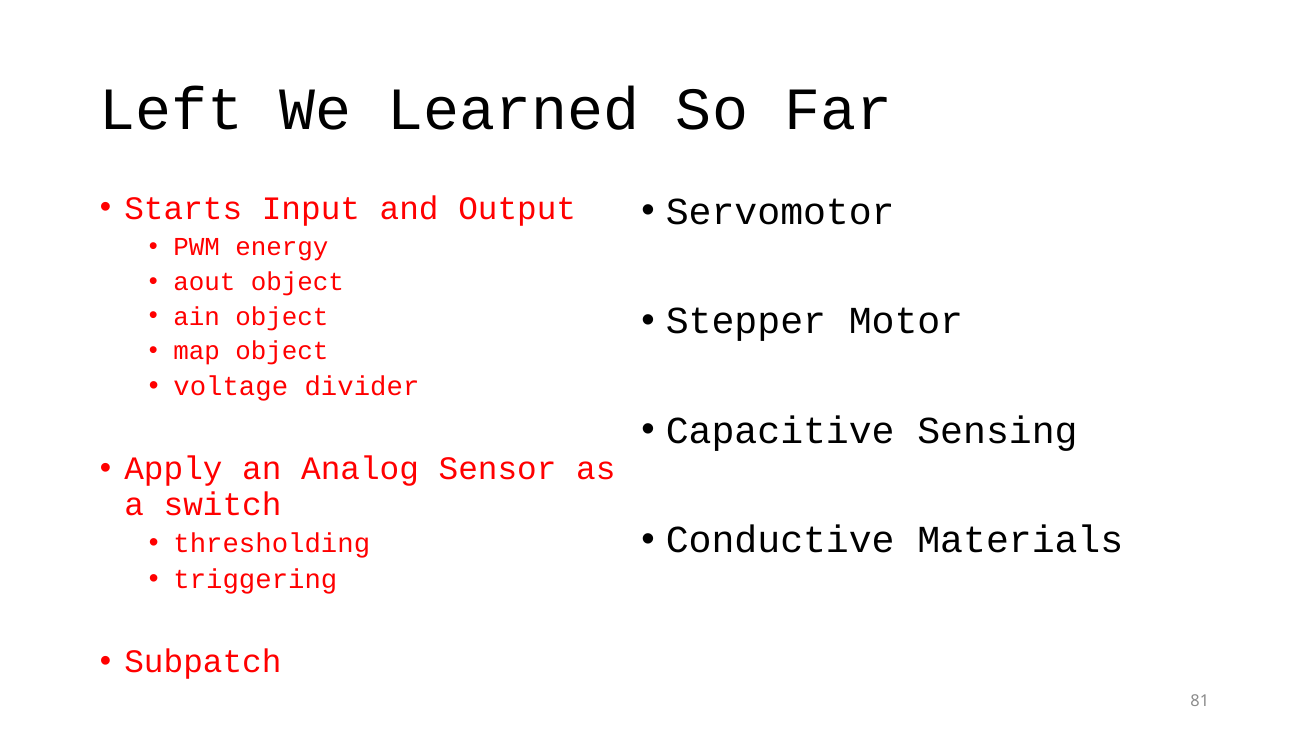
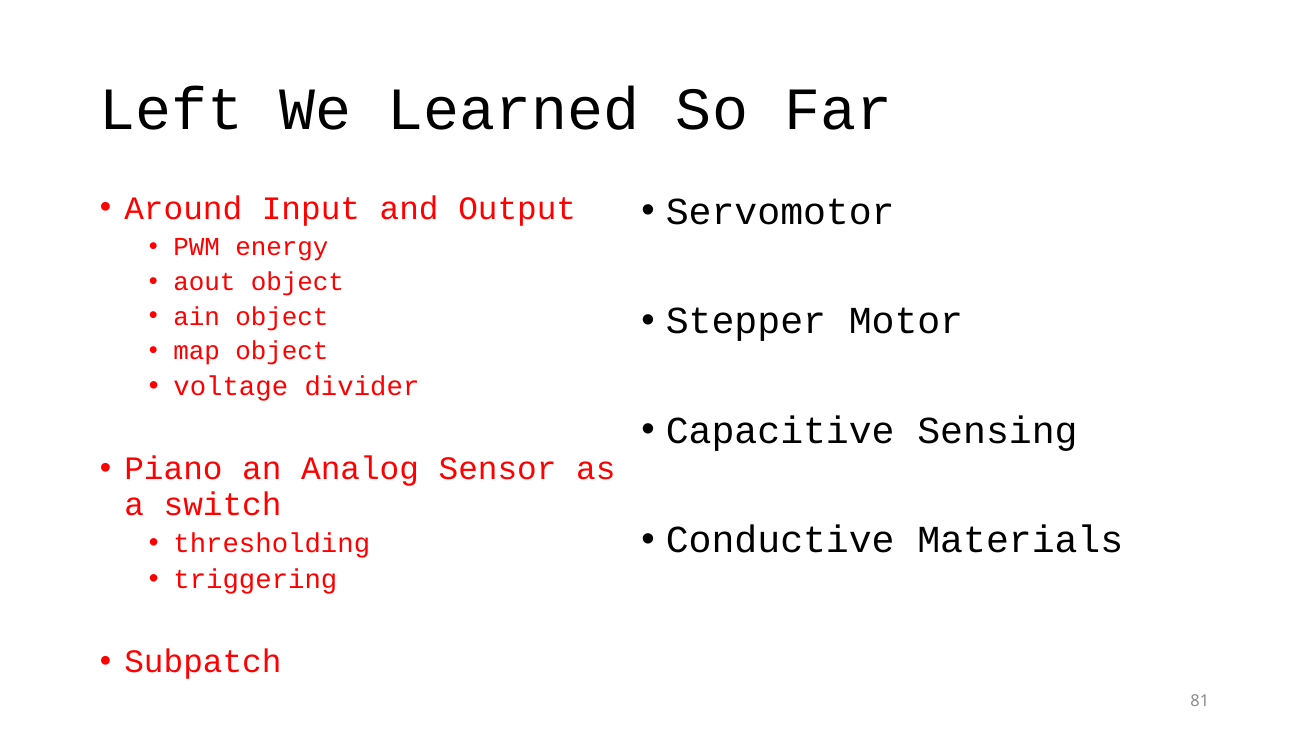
Starts: Starts -> Around (183, 209)
Apply: Apply -> Piano (173, 469)
